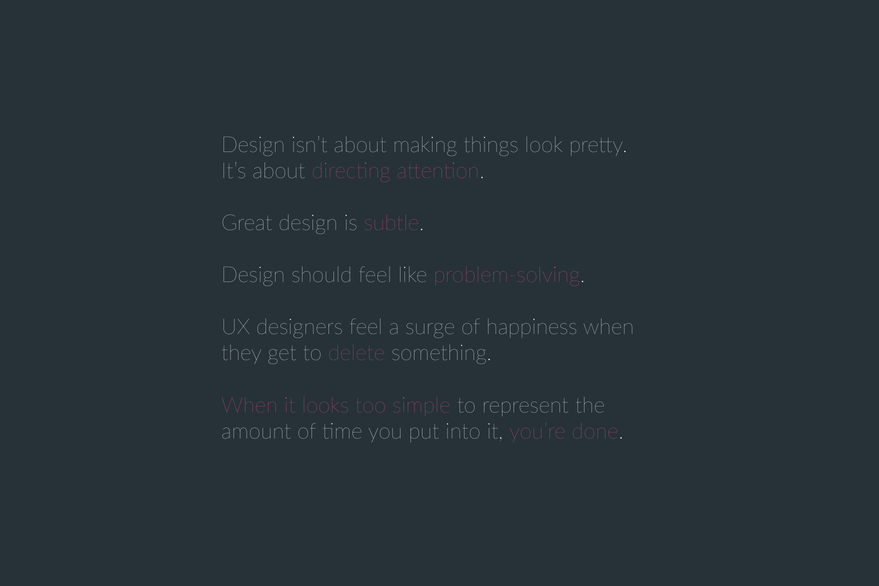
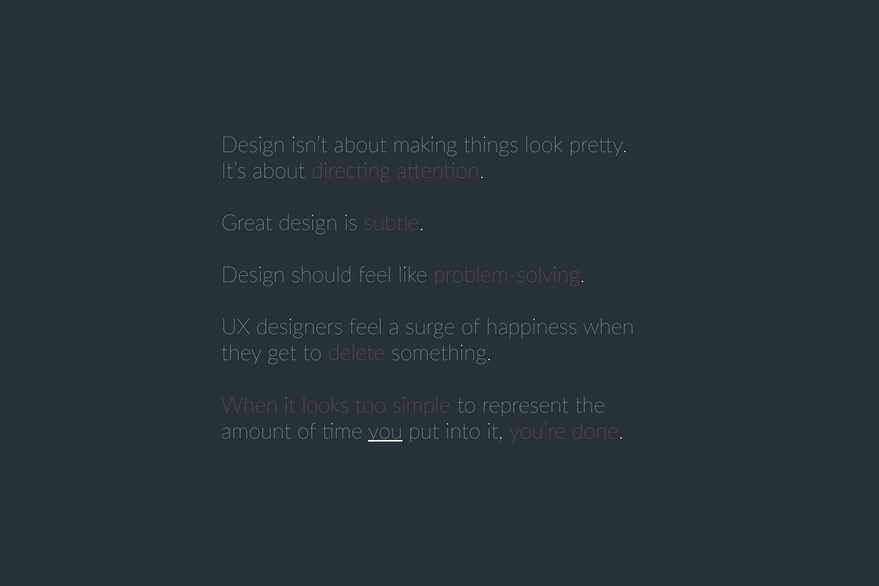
you underline: none -> present (385, 431)
